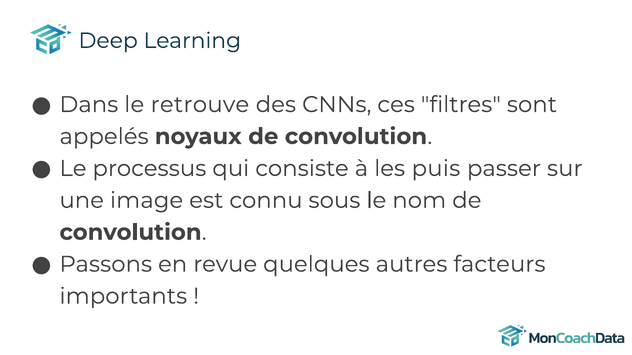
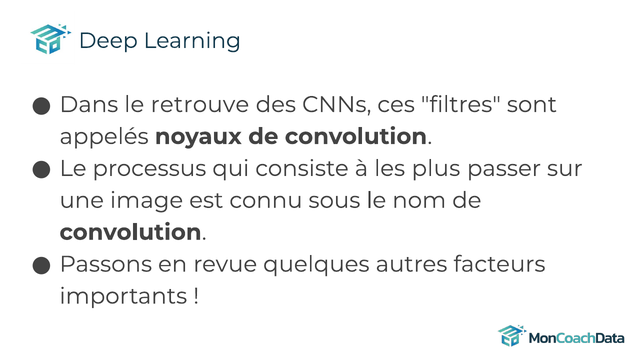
puis: puis -> plus (436, 169)
